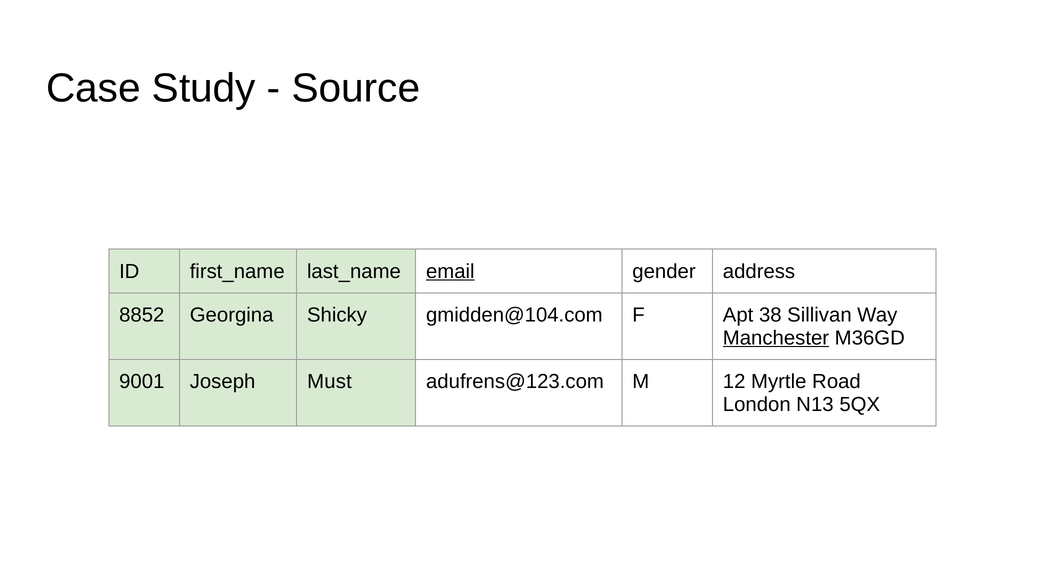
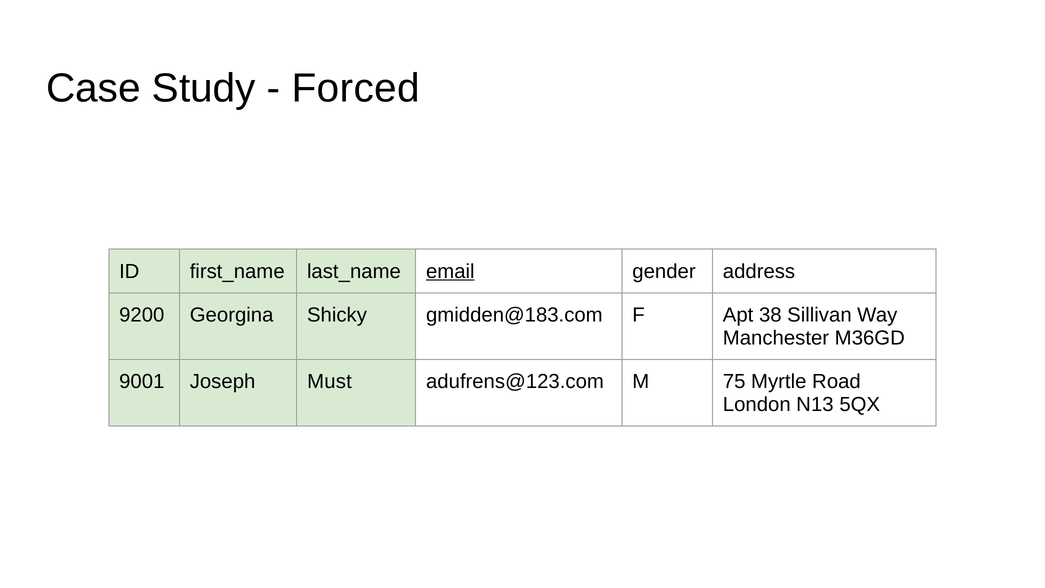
Source: Source -> Forced (356, 89)
8852: 8852 -> 9200 (142, 315)
gmidden@104.com: gmidden@104.com -> gmidden@183.com (514, 315)
Manchester underline: present -> none (776, 338)
12: 12 -> 75 (734, 381)
